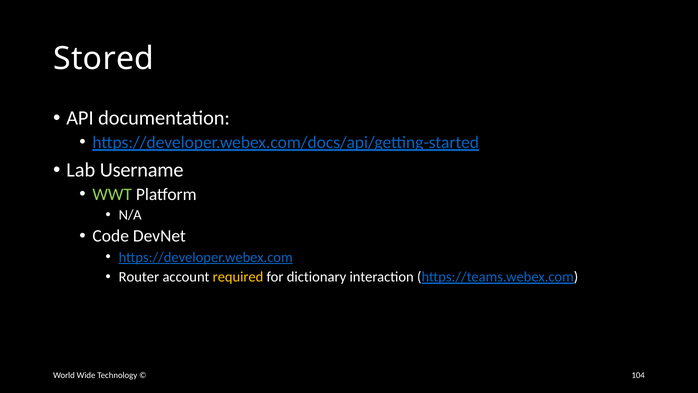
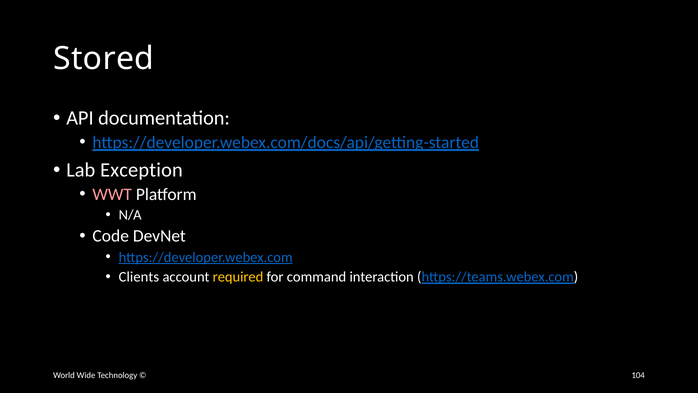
Username: Username -> Exception (141, 170)
WWT colour: light green -> pink (112, 194)
Router: Router -> Clients (139, 277)
dictionary: dictionary -> command (316, 277)
